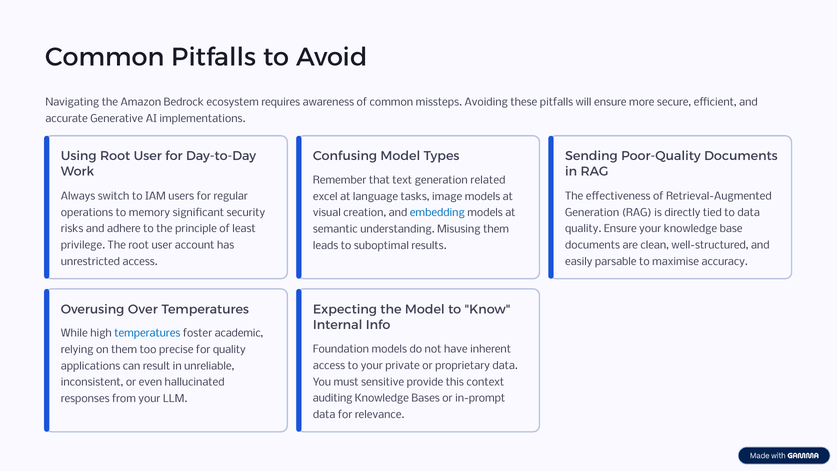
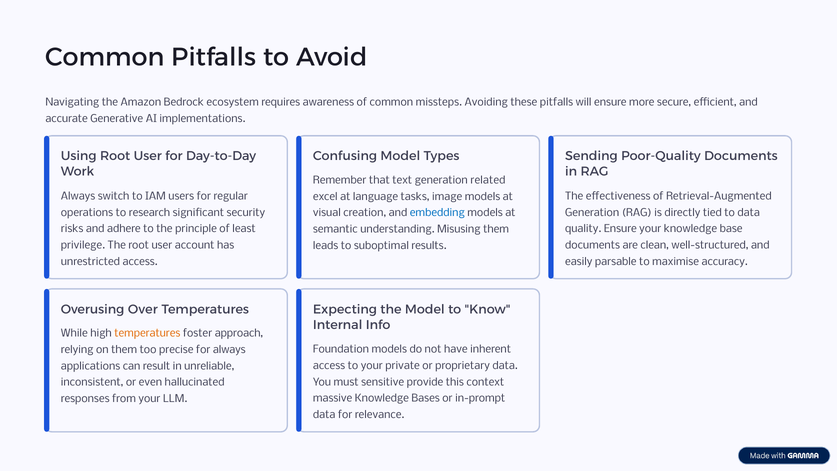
memory: memory -> research (149, 213)
temperatures colour: blue -> orange (147, 333)
academic: academic -> approach (239, 333)
for quality: quality -> always (229, 350)
auditing: auditing -> massive (333, 398)
